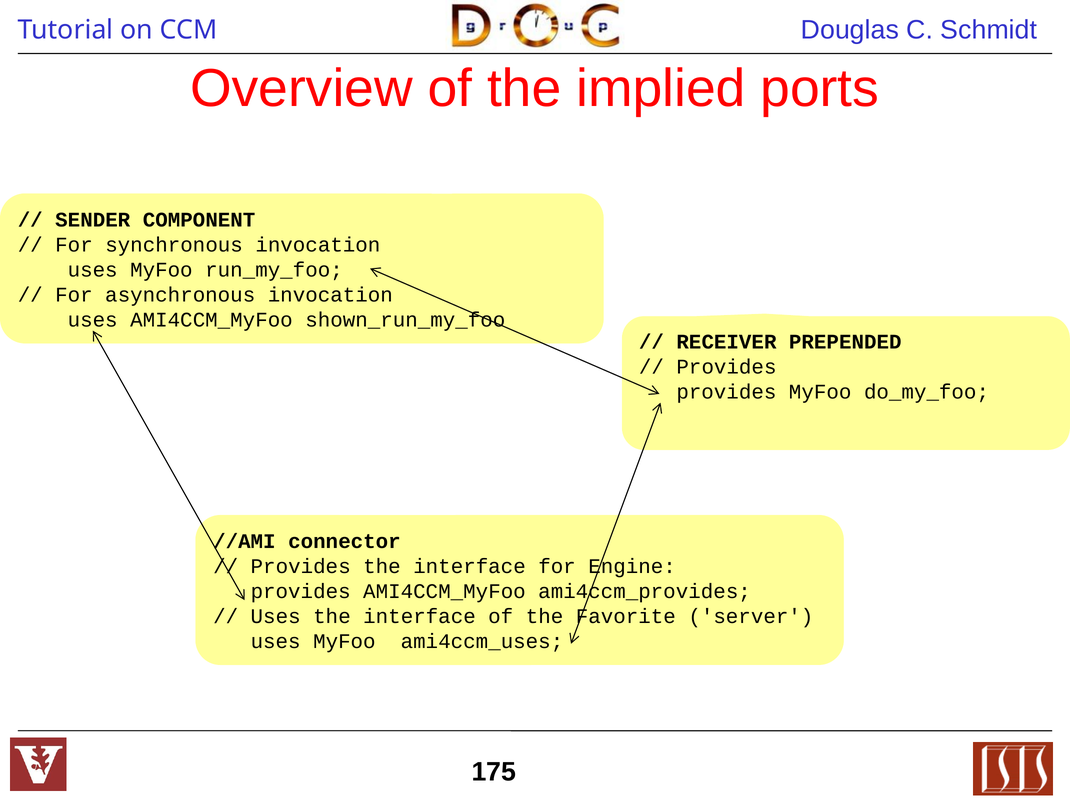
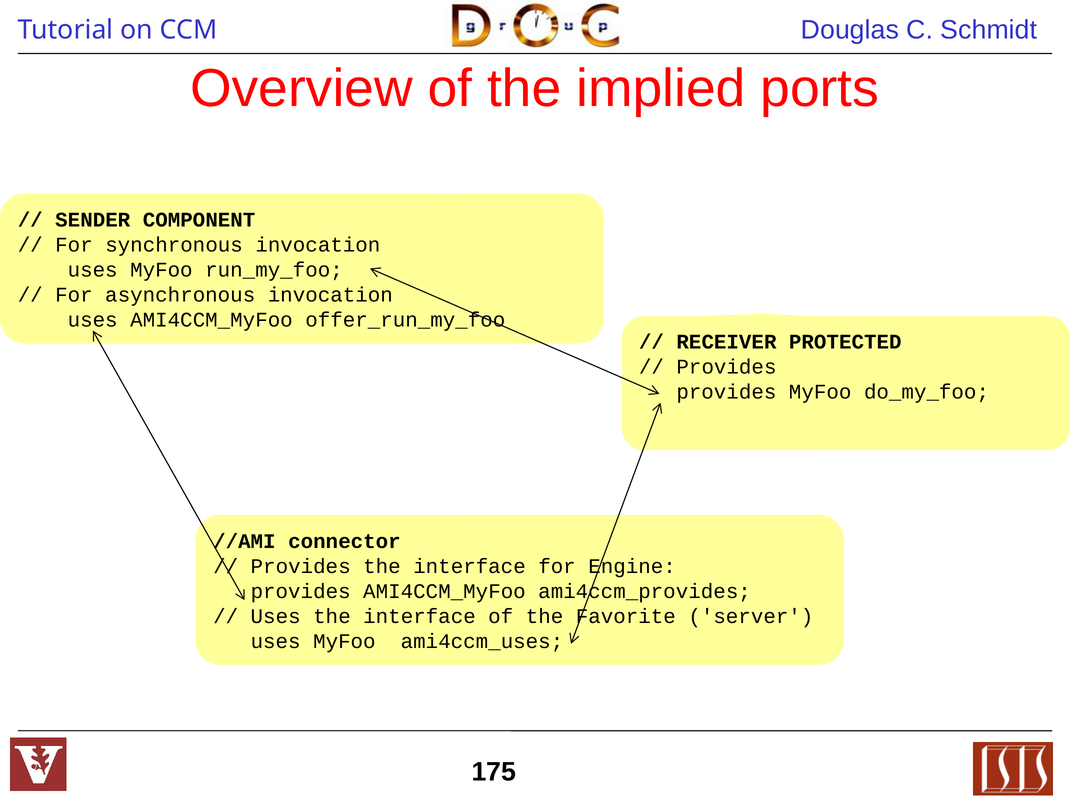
shown_run_my_foo: shown_run_my_foo -> offer_run_my_foo (405, 320)
PREPENDED: PREPENDED -> PROTECTED (845, 342)
